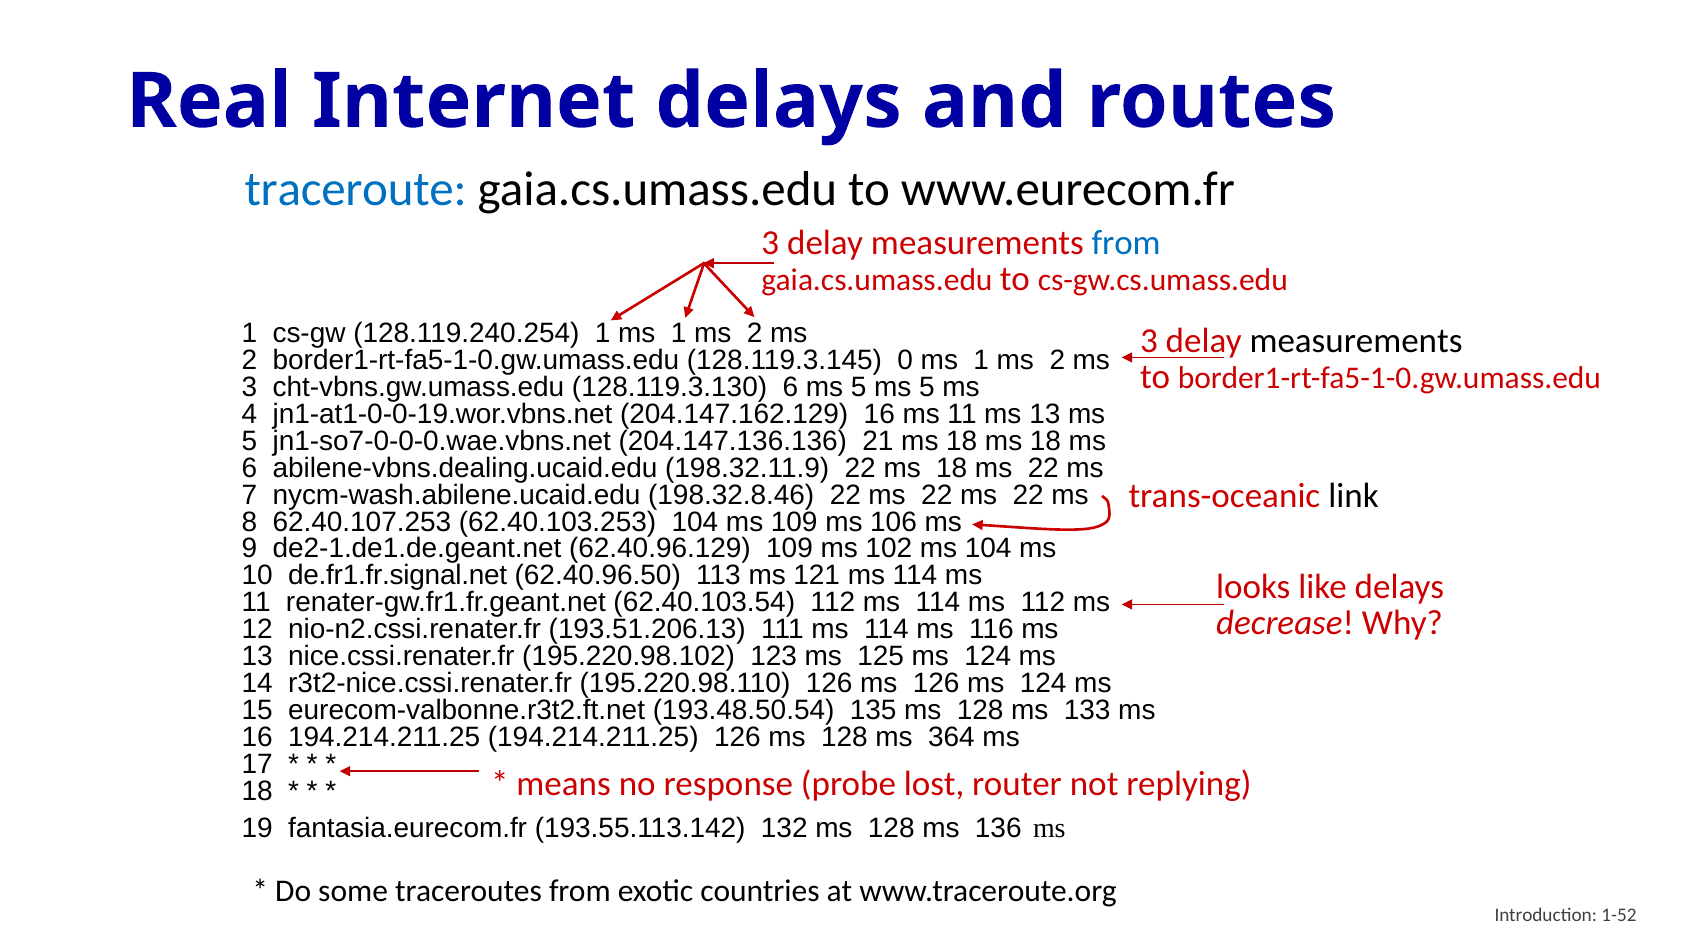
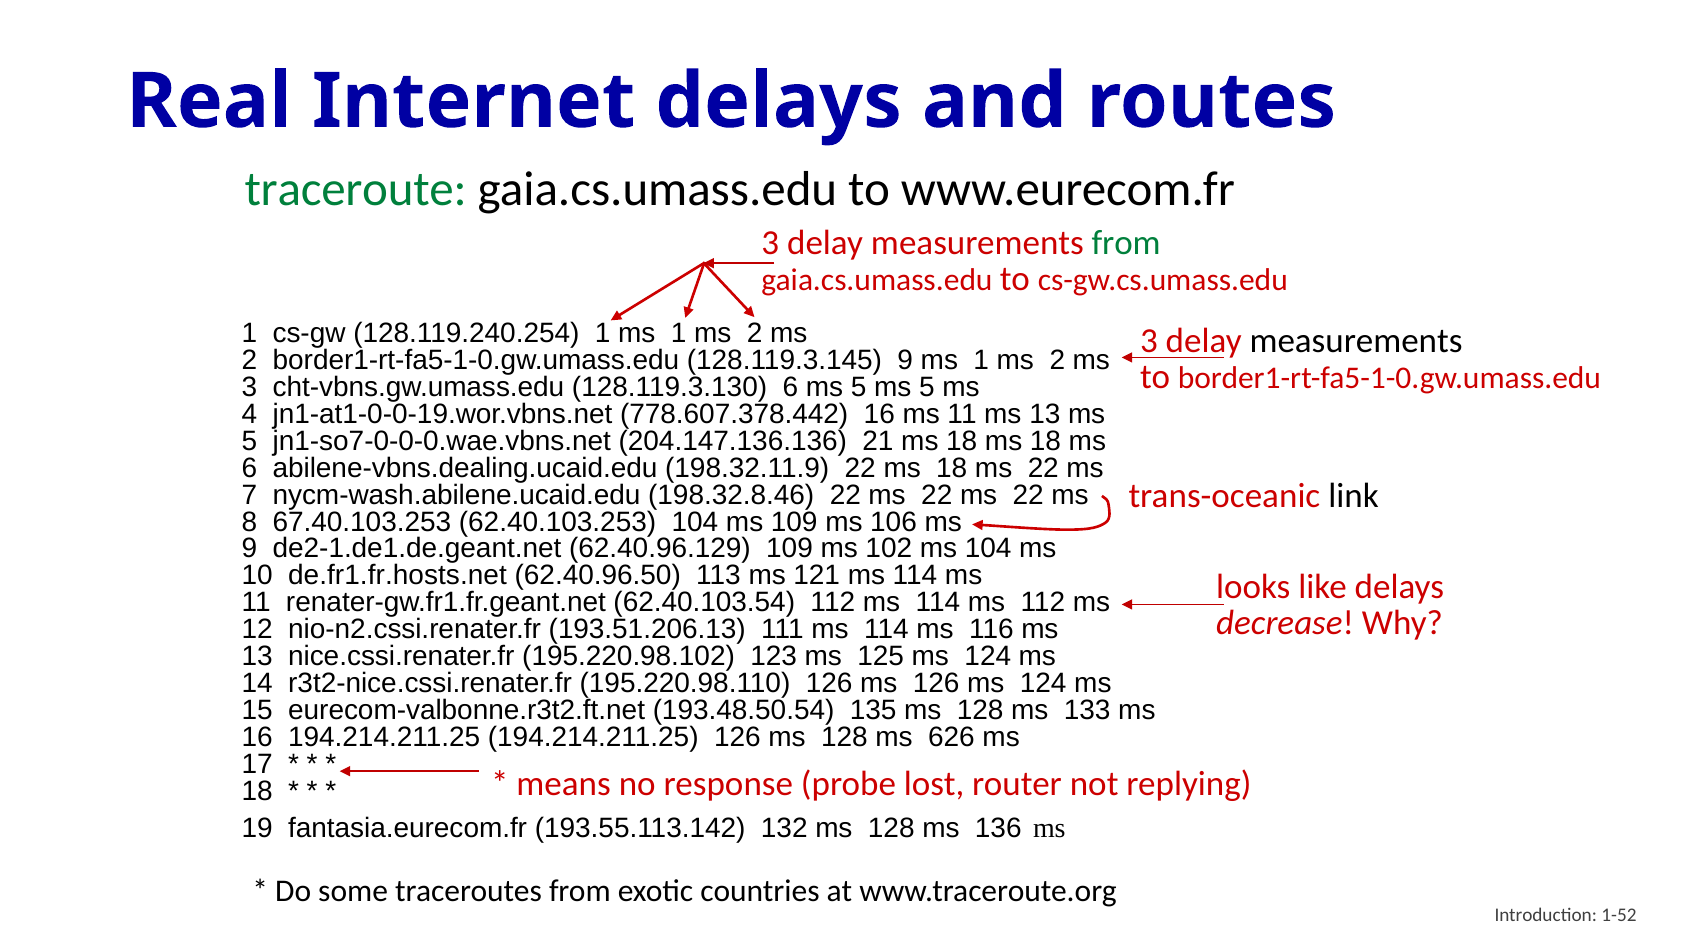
traceroute colour: blue -> green (356, 189)
from colour: blue -> green (1126, 243)
128.119.3.145 0: 0 -> 9 (905, 360)
204.147.162.129: 204.147.162.129 -> 778.607.378.442 (734, 414)
62.40.107.253: 62.40.107.253 -> 67.40.103.253 (362, 522)
de.fr1.fr.signal.net: de.fr1.fr.signal.net -> de.fr1.fr.hosts.net (397, 575)
364: 364 -> 626 (951, 737)
